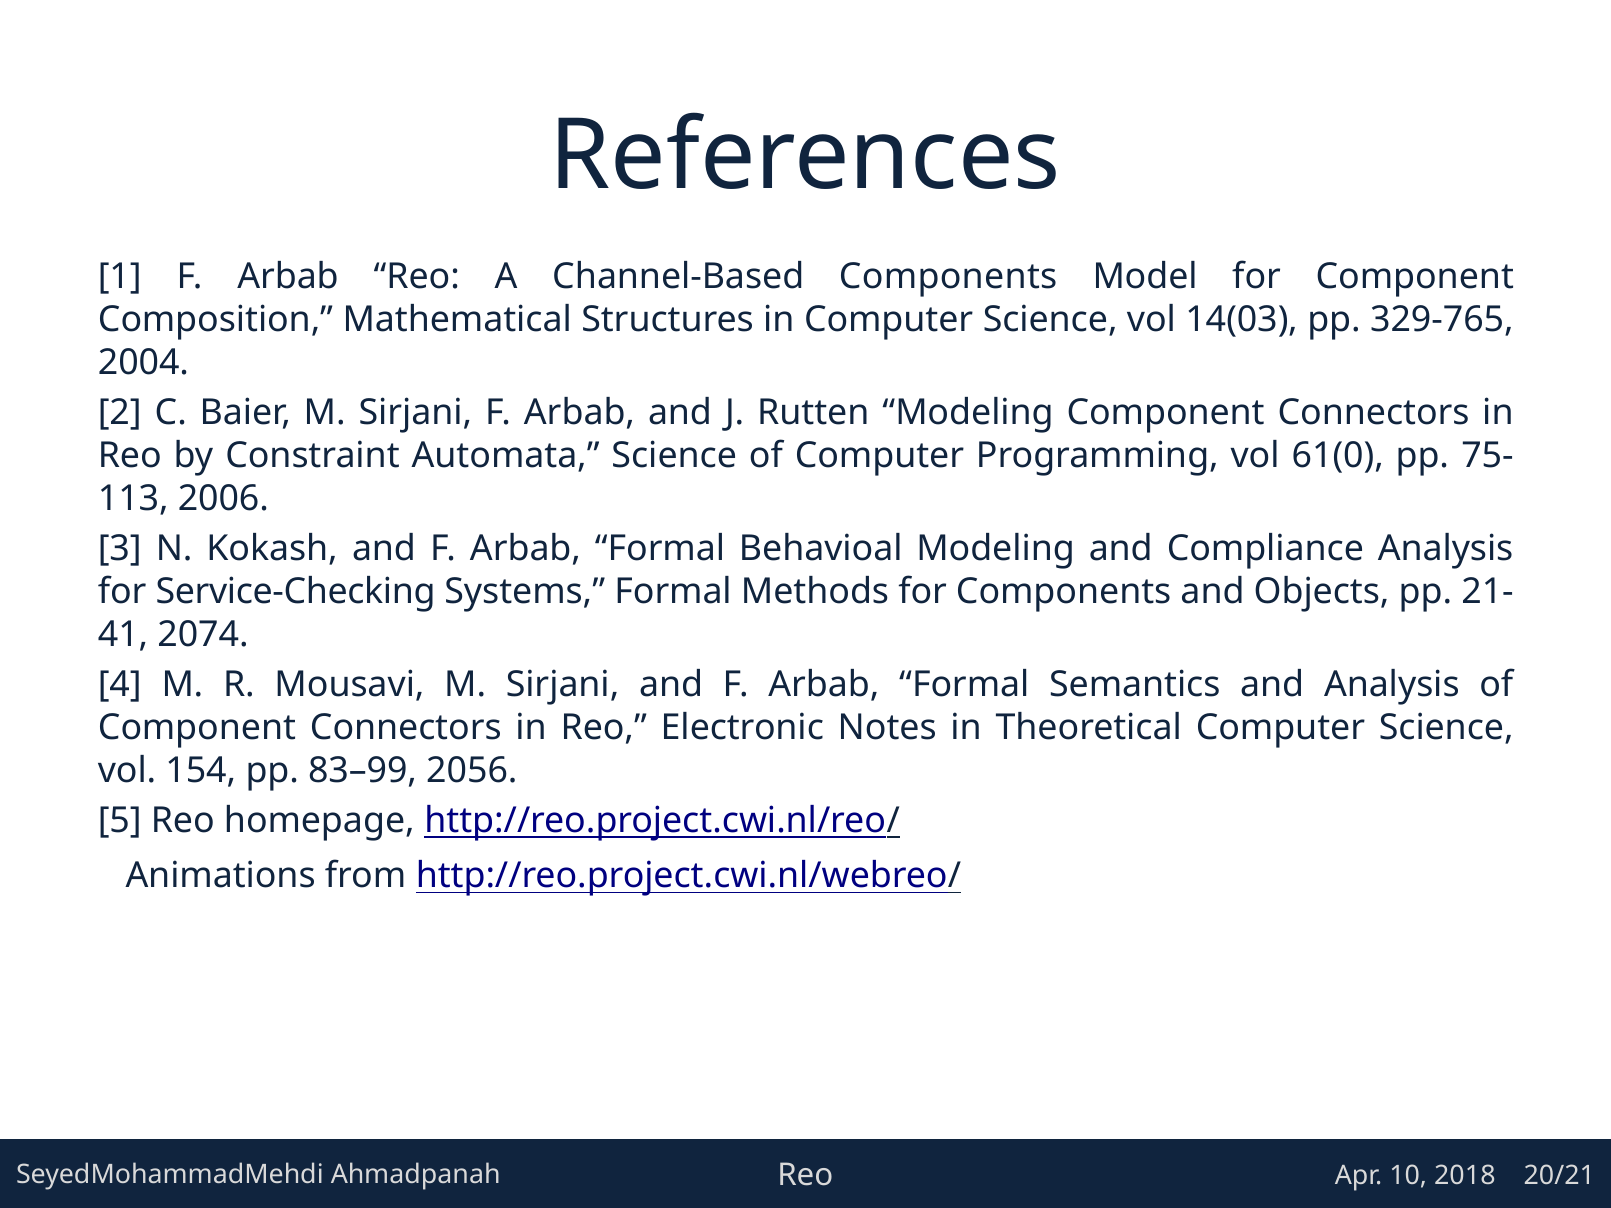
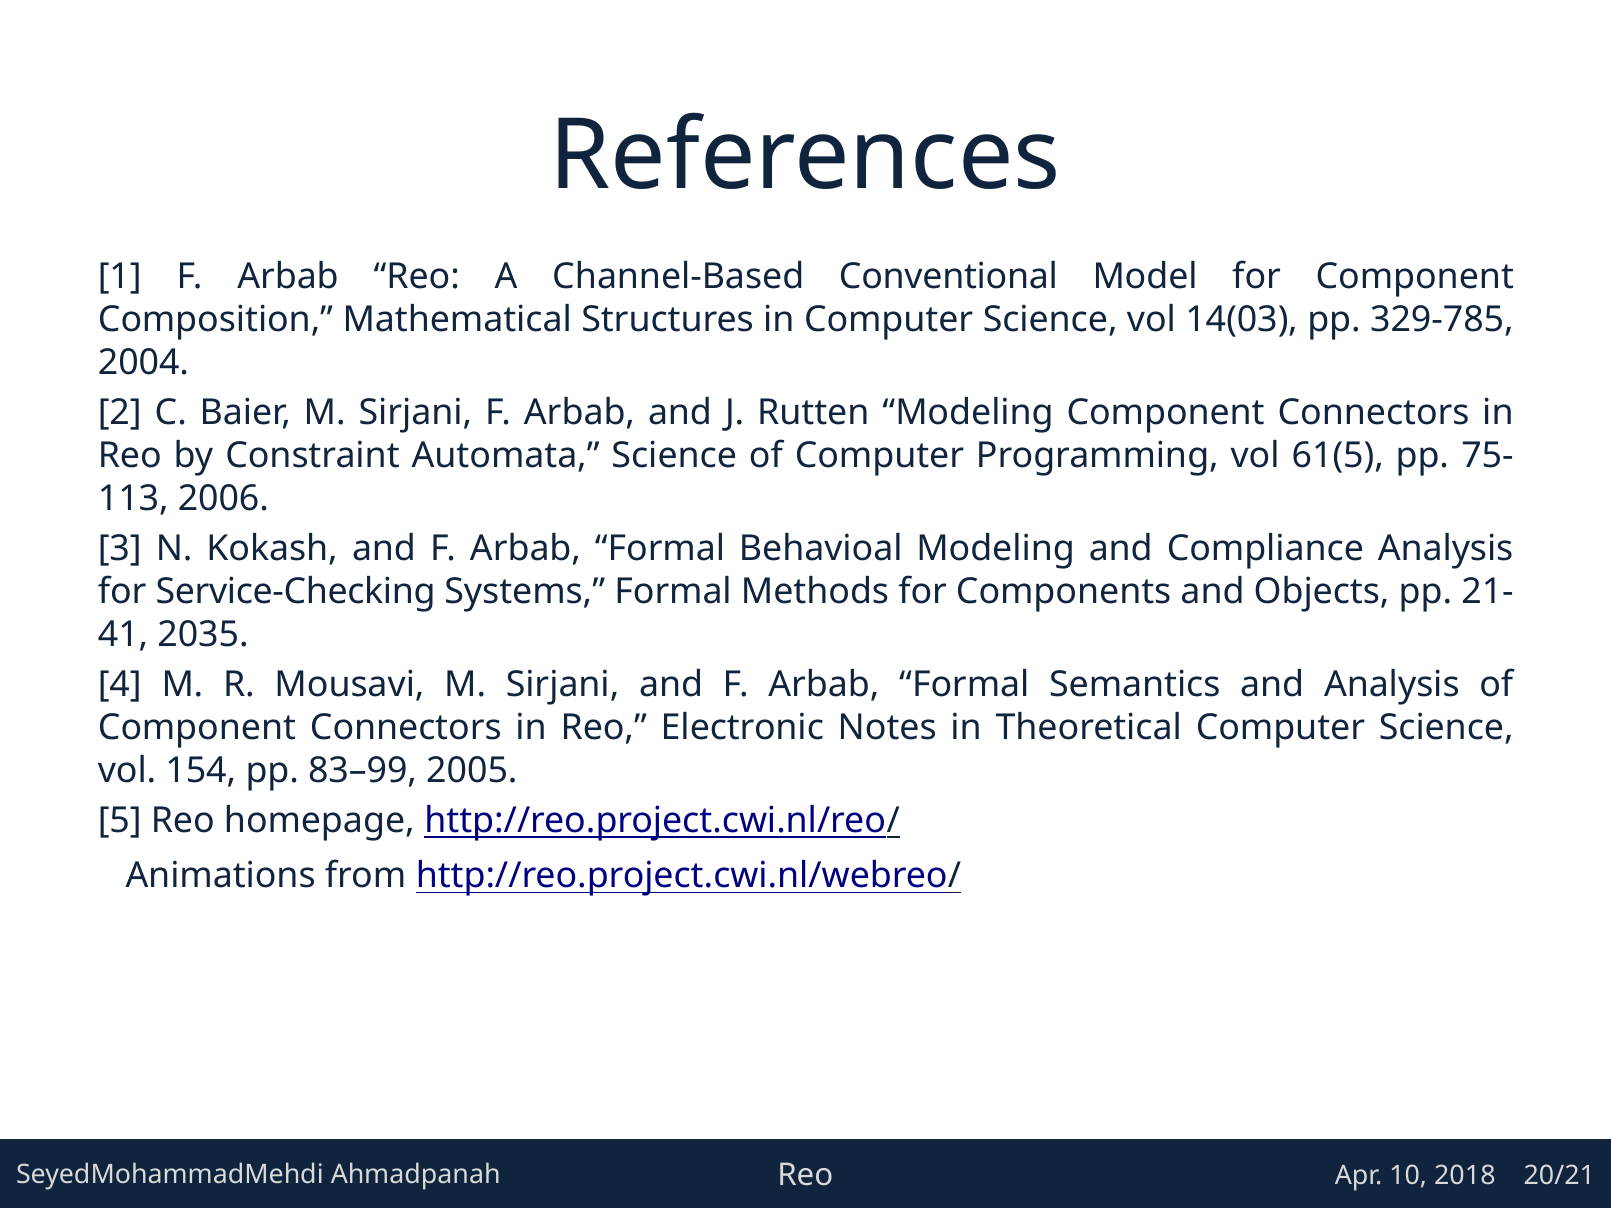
Channel-Based Components: Components -> Conventional (948, 277)
329-765: 329-765 -> 329-785 (1442, 320)
61(0: 61(0 -> 61(5 (1338, 456)
2074: 2074 -> 2035 (203, 634)
2056: 2056 -> 2005 (472, 770)
